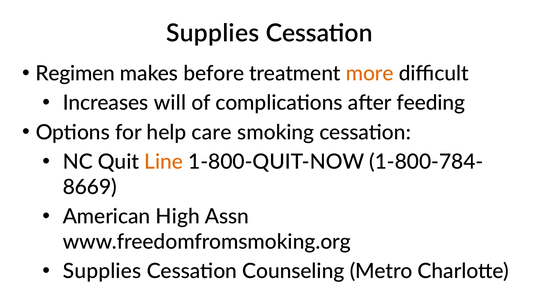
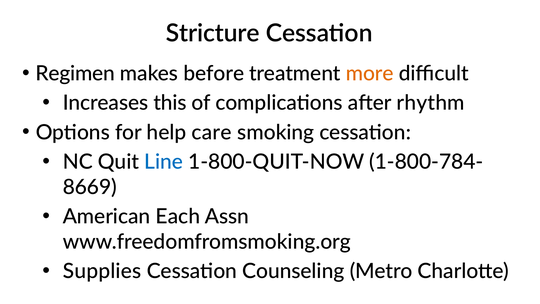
Supplies: Supplies -> Stricture (213, 33)
will: will -> this (170, 103)
feeding: feeding -> rhythm (431, 103)
Line colour: orange -> blue (164, 162)
High: High -> Each (178, 216)
